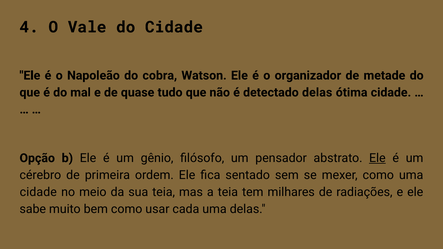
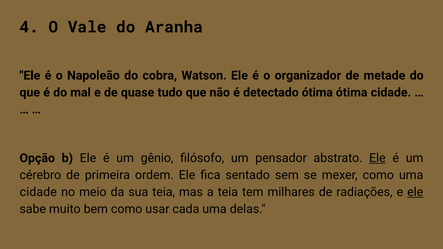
do Cidade: Cidade -> Aranha (174, 27)
detectado delas: delas -> ótima (317, 92)
ele underline: none -> present (415, 192)
